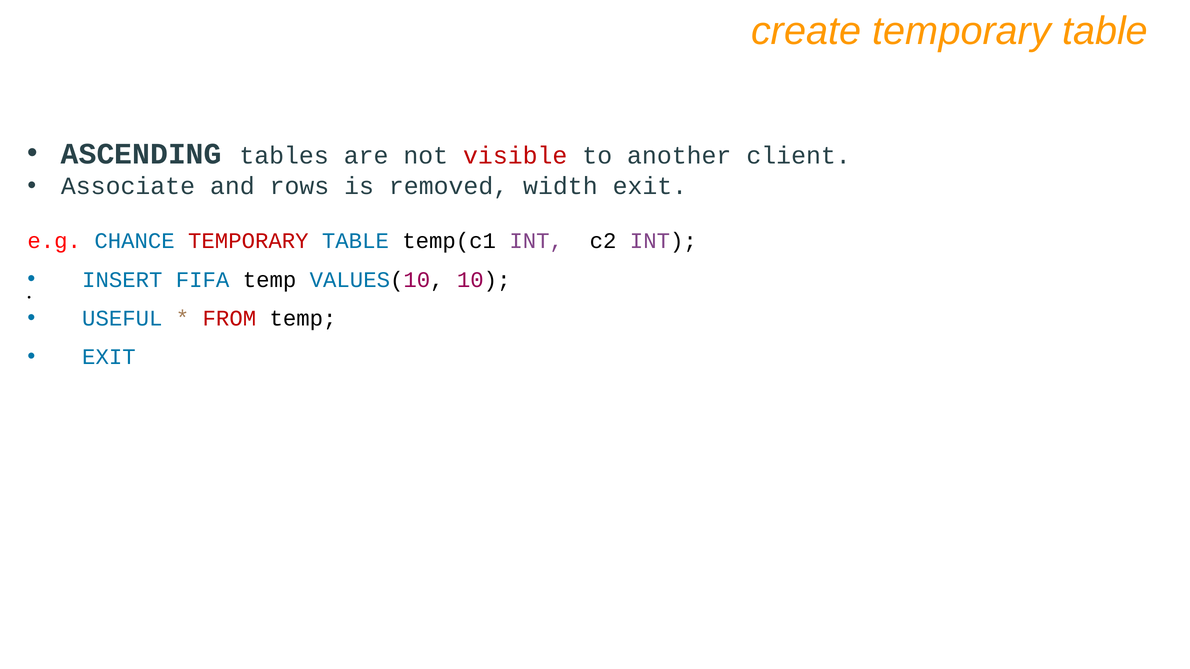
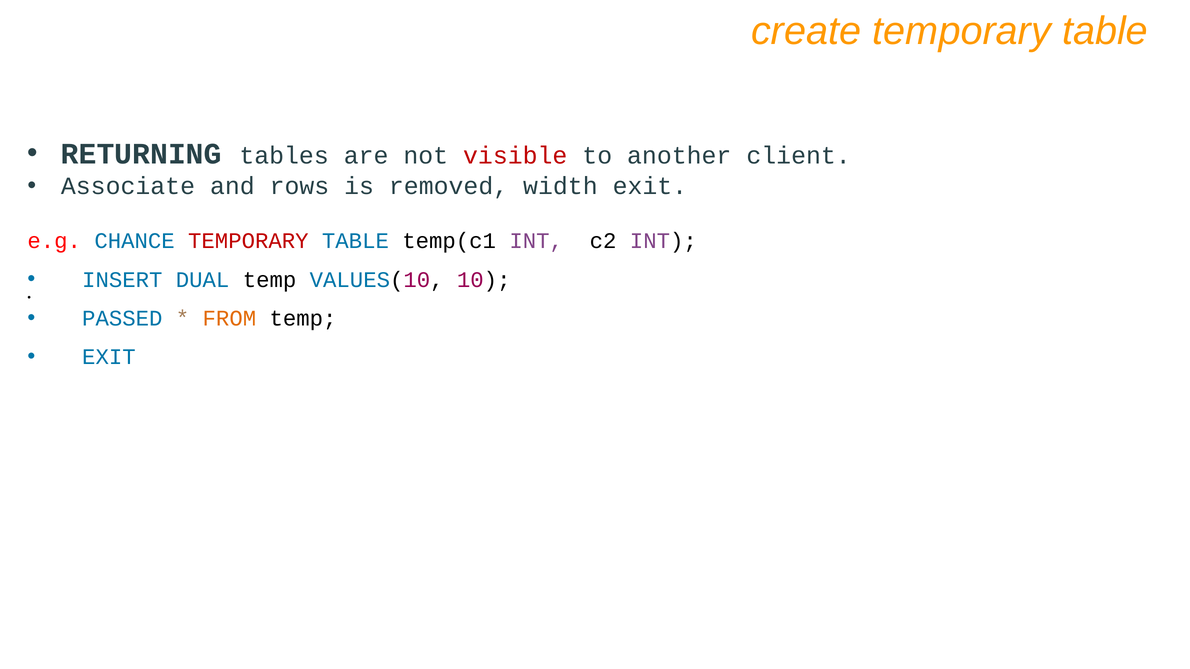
ASCENDING: ASCENDING -> RETURNING (141, 154)
FIFA: FIFA -> DUAL (203, 280)
USEFUL: USEFUL -> PASSED (122, 319)
FROM colour: red -> orange (229, 319)
